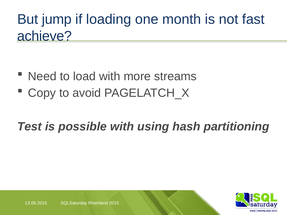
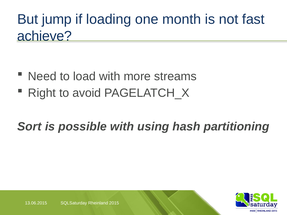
Copy: Copy -> Right (42, 93)
Test: Test -> Sort (29, 127)
